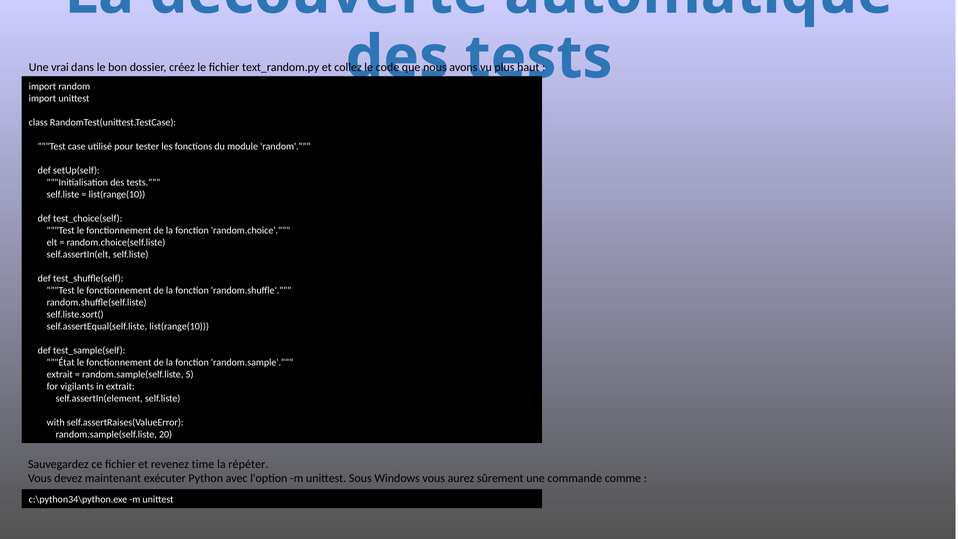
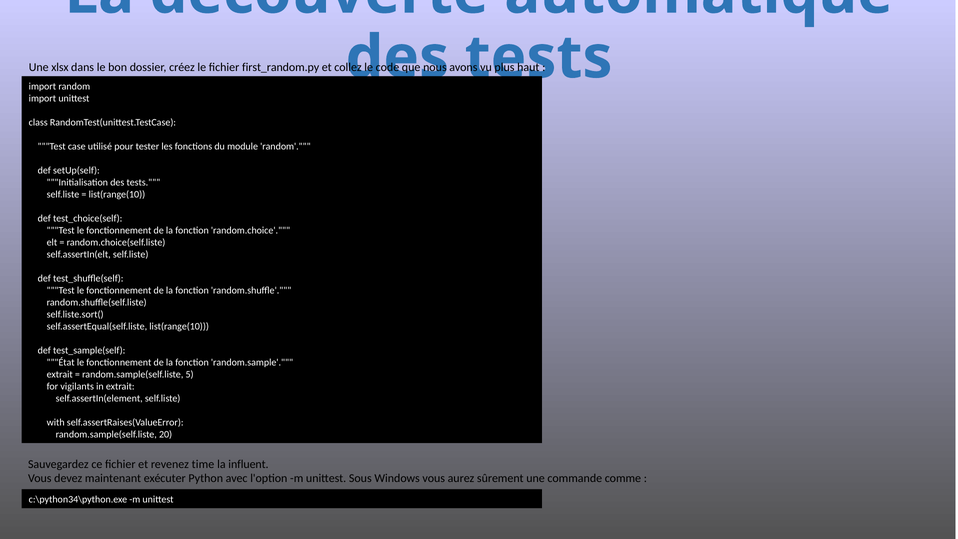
vrai: vrai -> xlsx (60, 67)
text_random.py: text_random.py -> first_random.py (281, 67)
répéter: répéter -> influent (248, 464)
